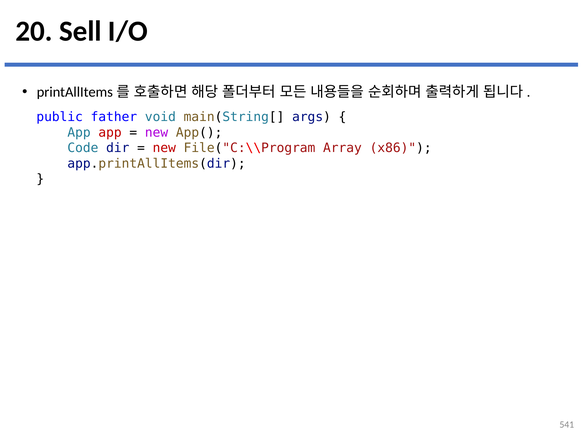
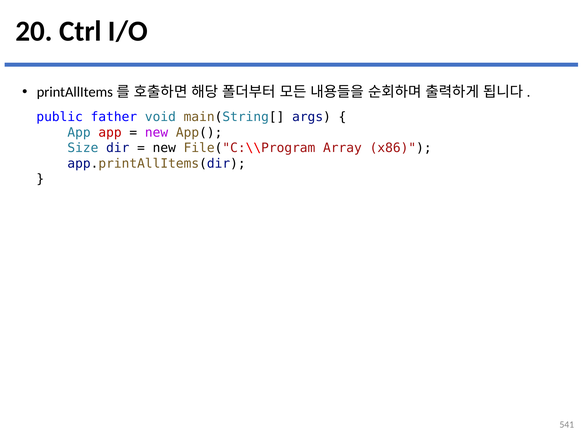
Sell: Sell -> Ctrl (80, 31)
Code: Code -> Size (83, 148)
new colour: red -> black (164, 148)
